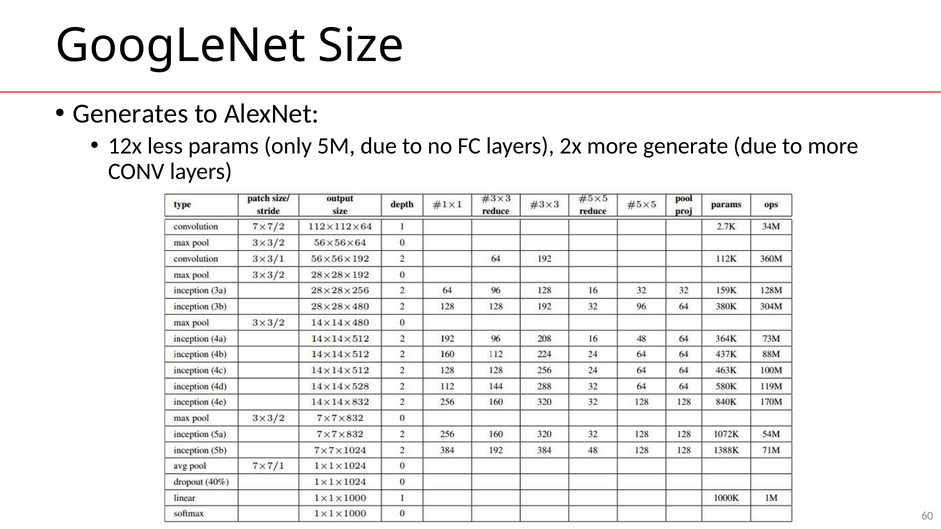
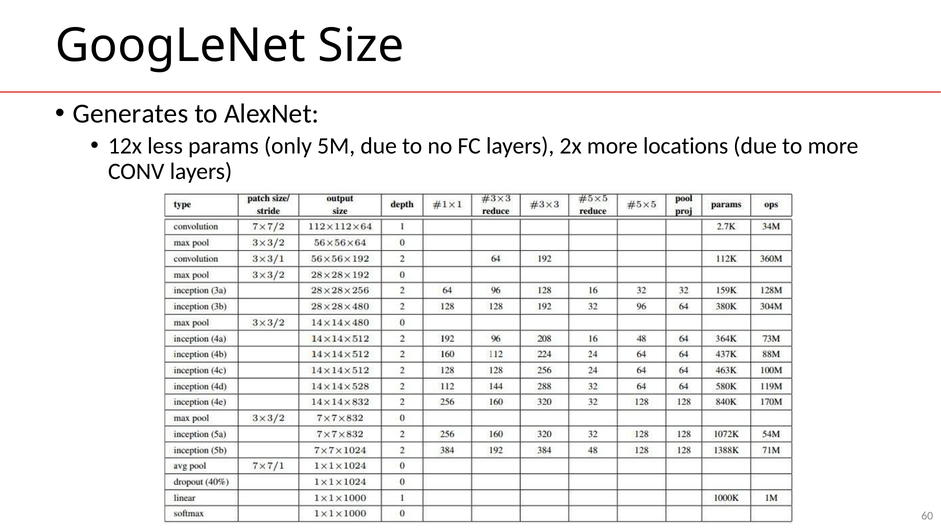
generate: generate -> locations (686, 146)
